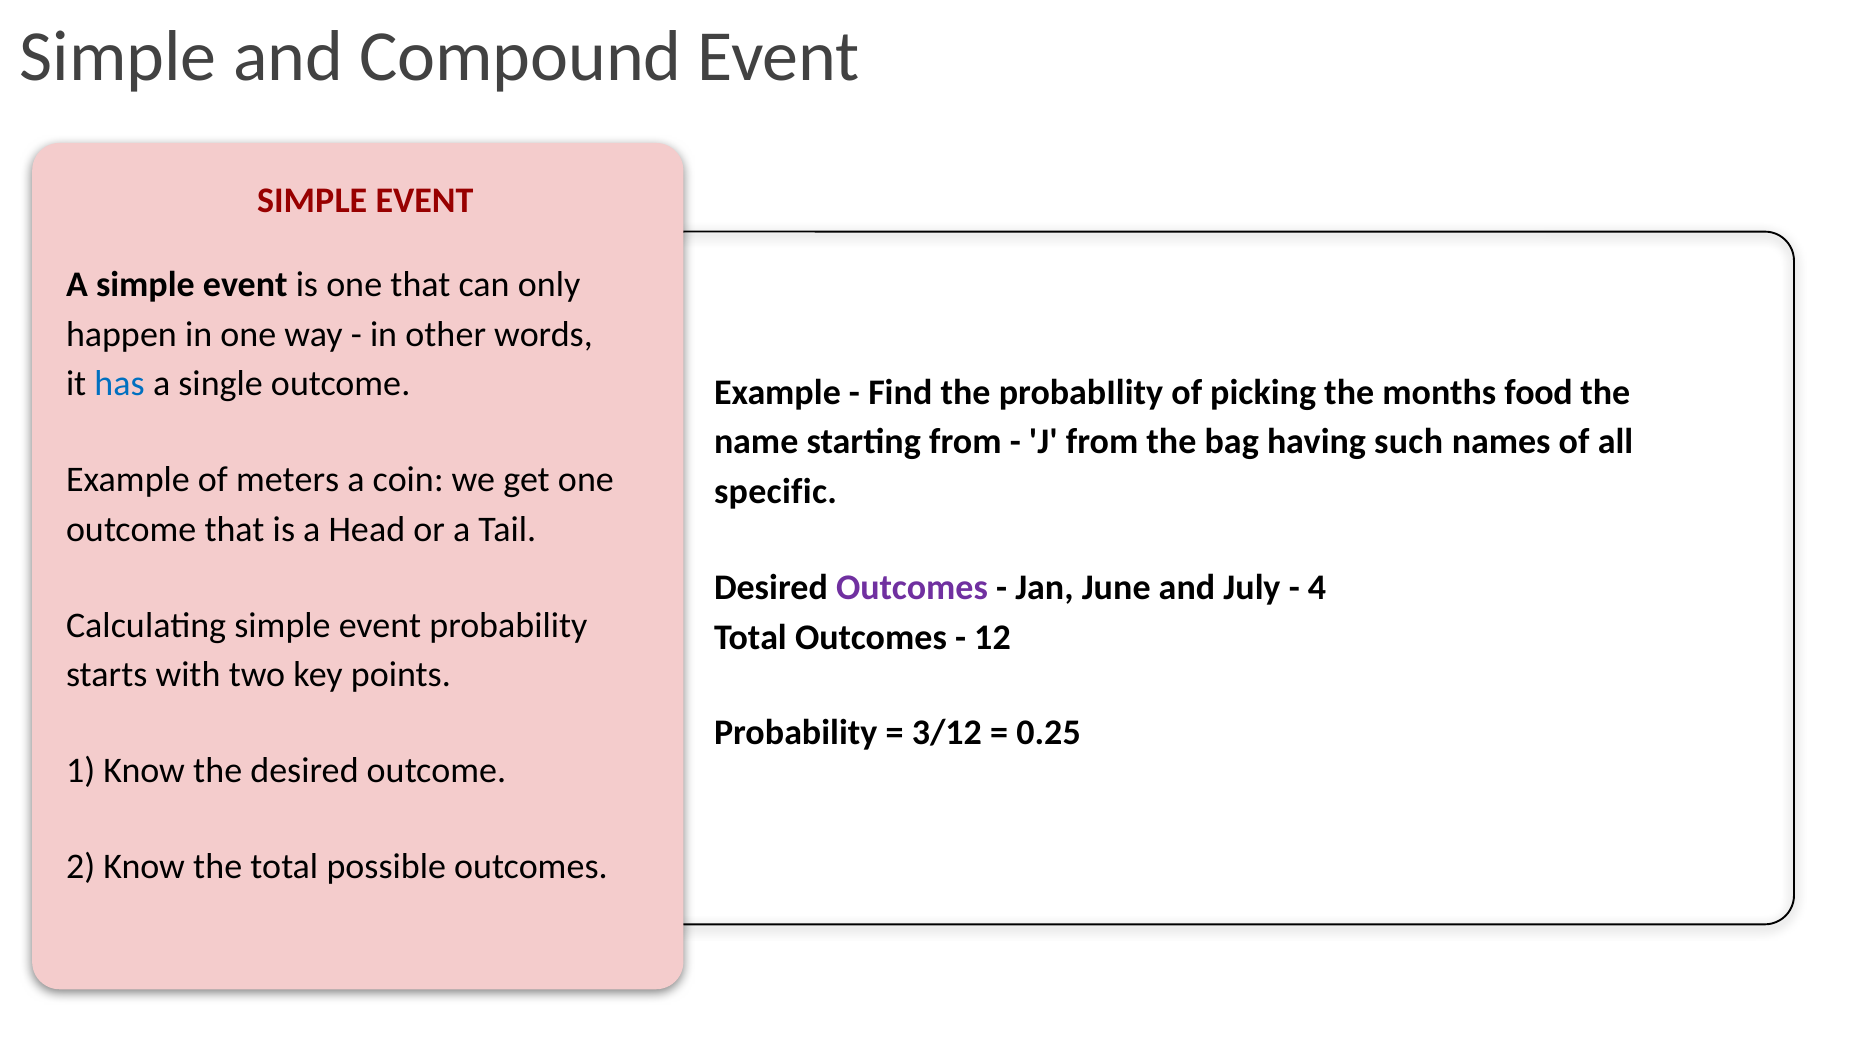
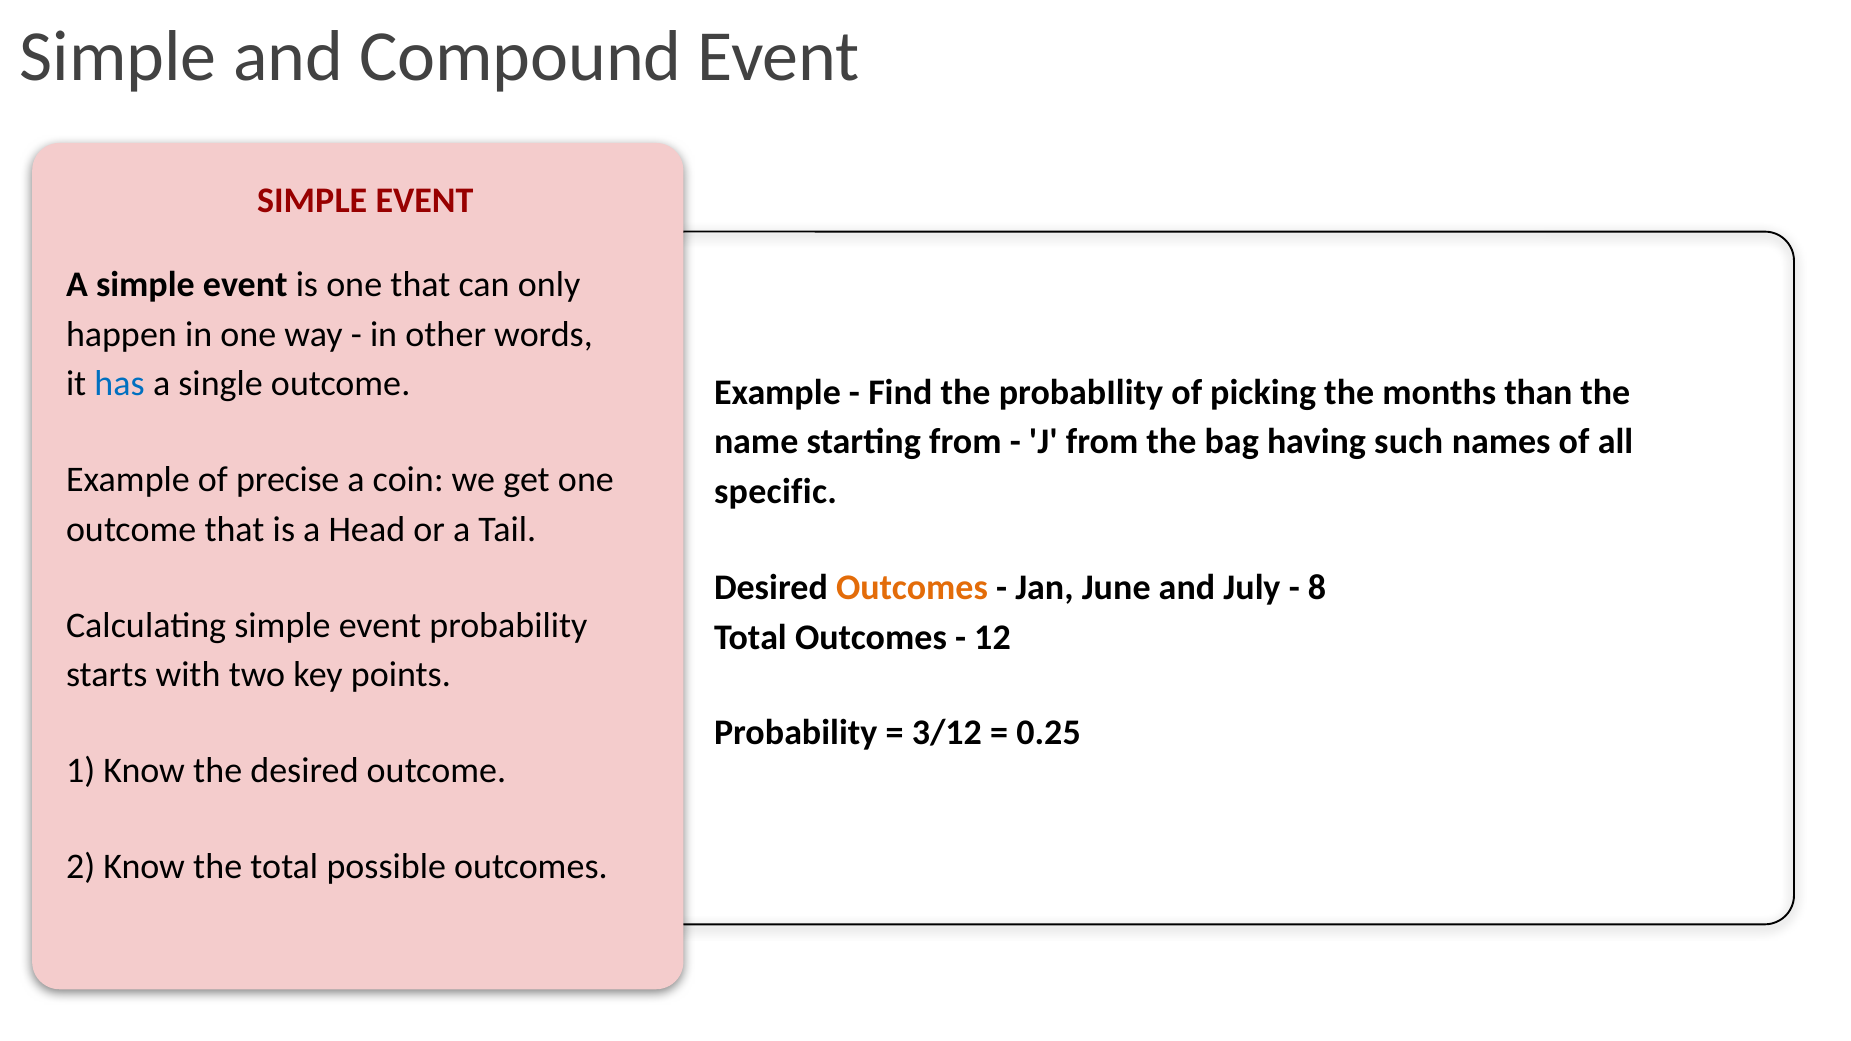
food: food -> than (1538, 393)
meters: meters -> precise (288, 480)
Outcomes colour: purple -> orange (912, 588)
4: 4 -> 8 (1317, 588)
